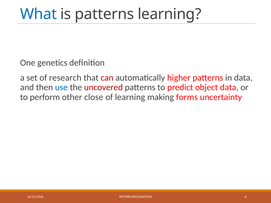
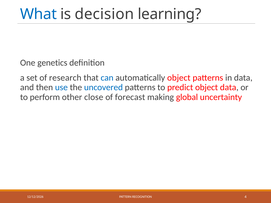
is patterns: patterns -> decision (104, 14)
can colour: red -> blue (107, 78)
automatically higher: higher -> object (179, 78)
uncovered colour: red -> blue (103, 87)
of learning: learning -> forecast (130, 97)
forms: forms -> global (187, 97)
